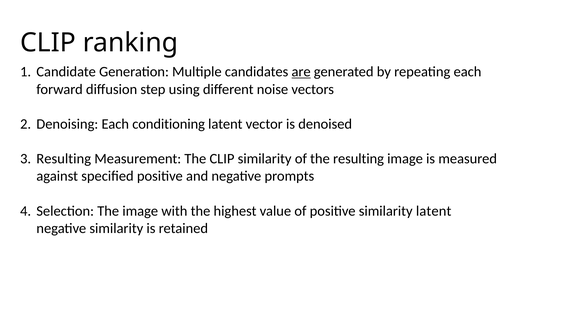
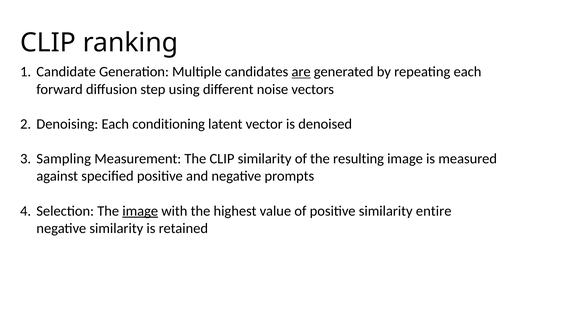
Resulting: Resulting -> Sampling (64, 159)
image underline: none -> present (140, 211)
similarity latent: latent -> entire (434, 211)
